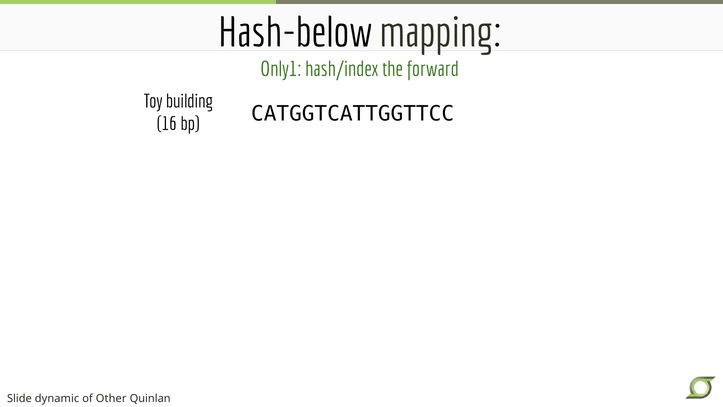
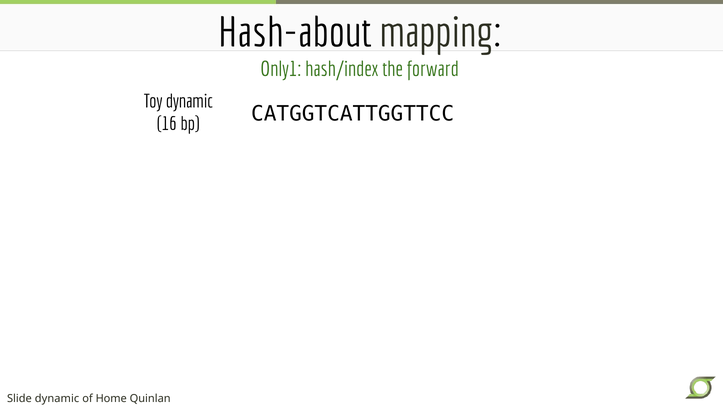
Hash-below: Hash-below -> Hash-about (295, 33)
Toy building: building -> dynamic (190, 101)
Other: Other -> Home (111, 398)
